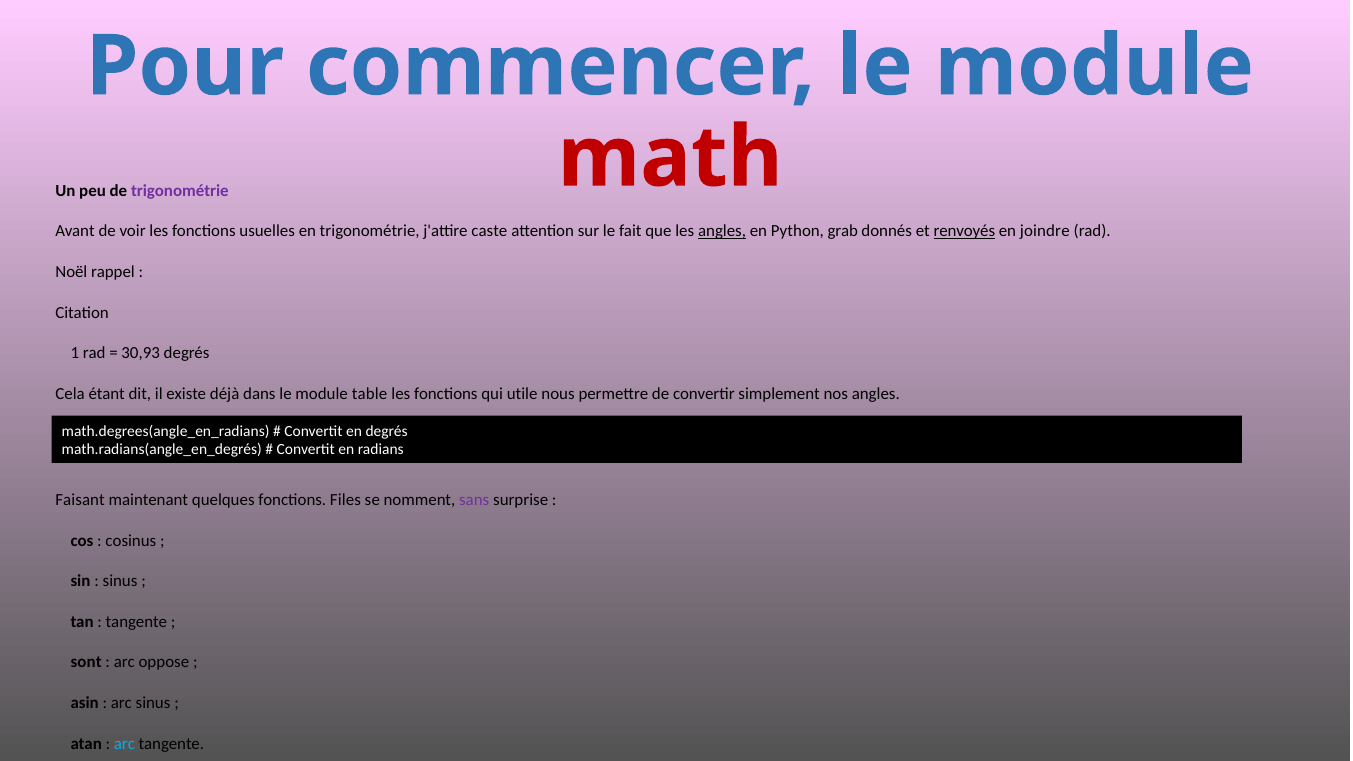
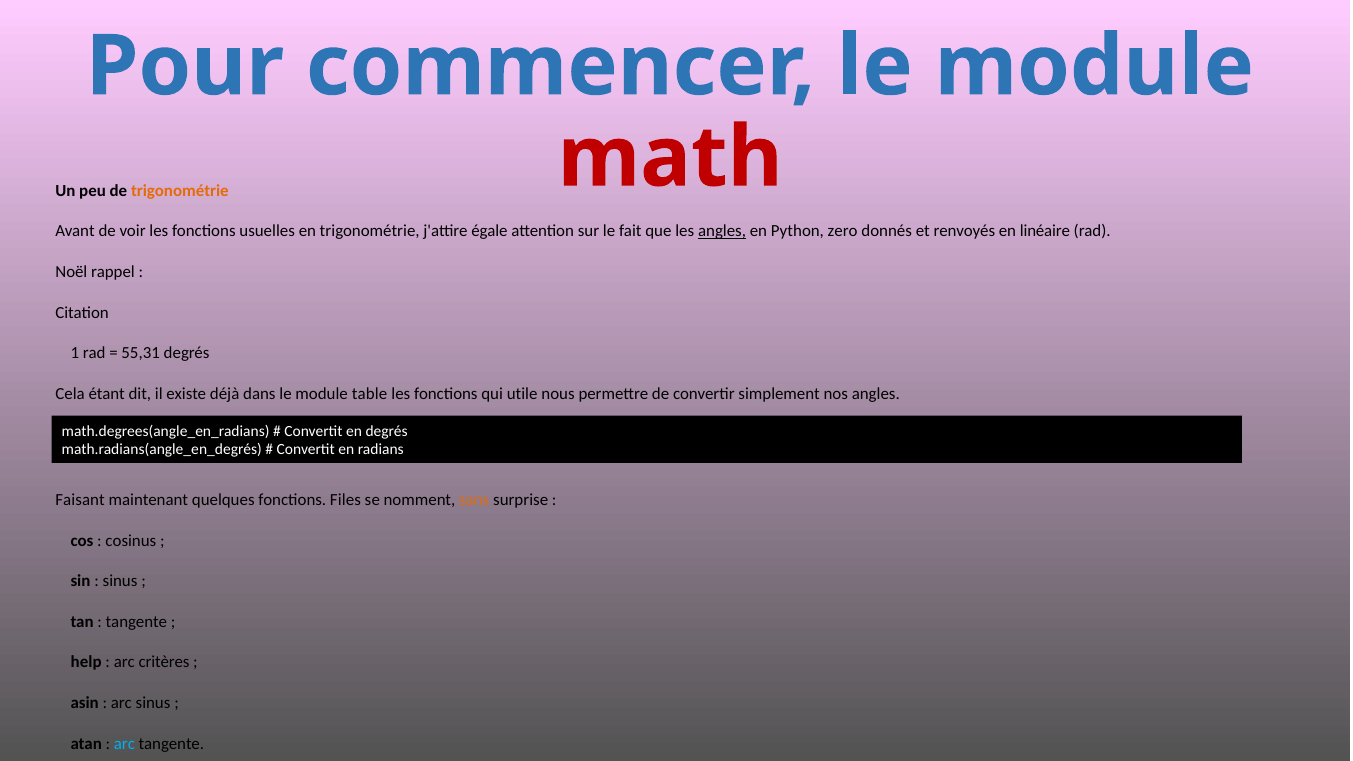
trigonométrie colour: purple -> orange (180, 191)
caste: caste -> égale (489, 231)
grab: grab -> zero (843, 231)
renvoyés underline: present -> none (964, 231)
joindre: joindre -> linéaire (1045, 231)
30,93: 30,93 -> 55,31 (141, 353)
sans colour: purple -> orange (474, 500)
sont: sont -> help (86, 662)
oppose: oppose -> critères (164, 662)
